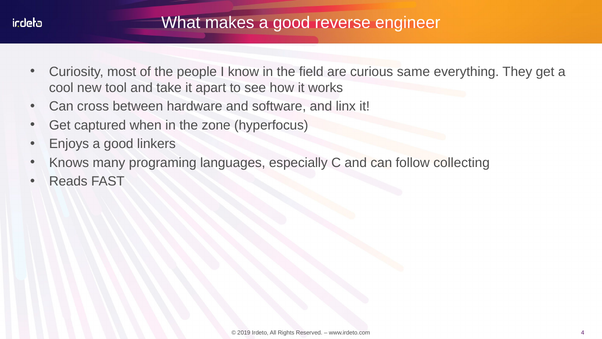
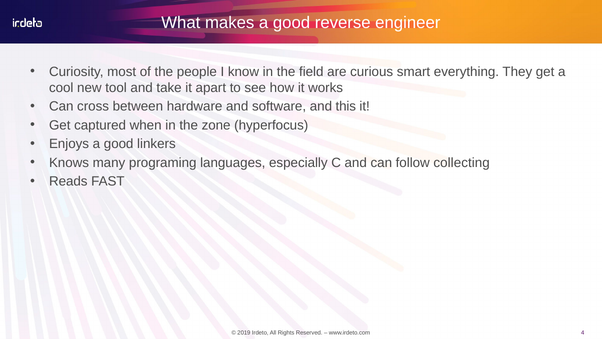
same: same -> smart (414, 72)
linx: linx -> this (346, 106)
